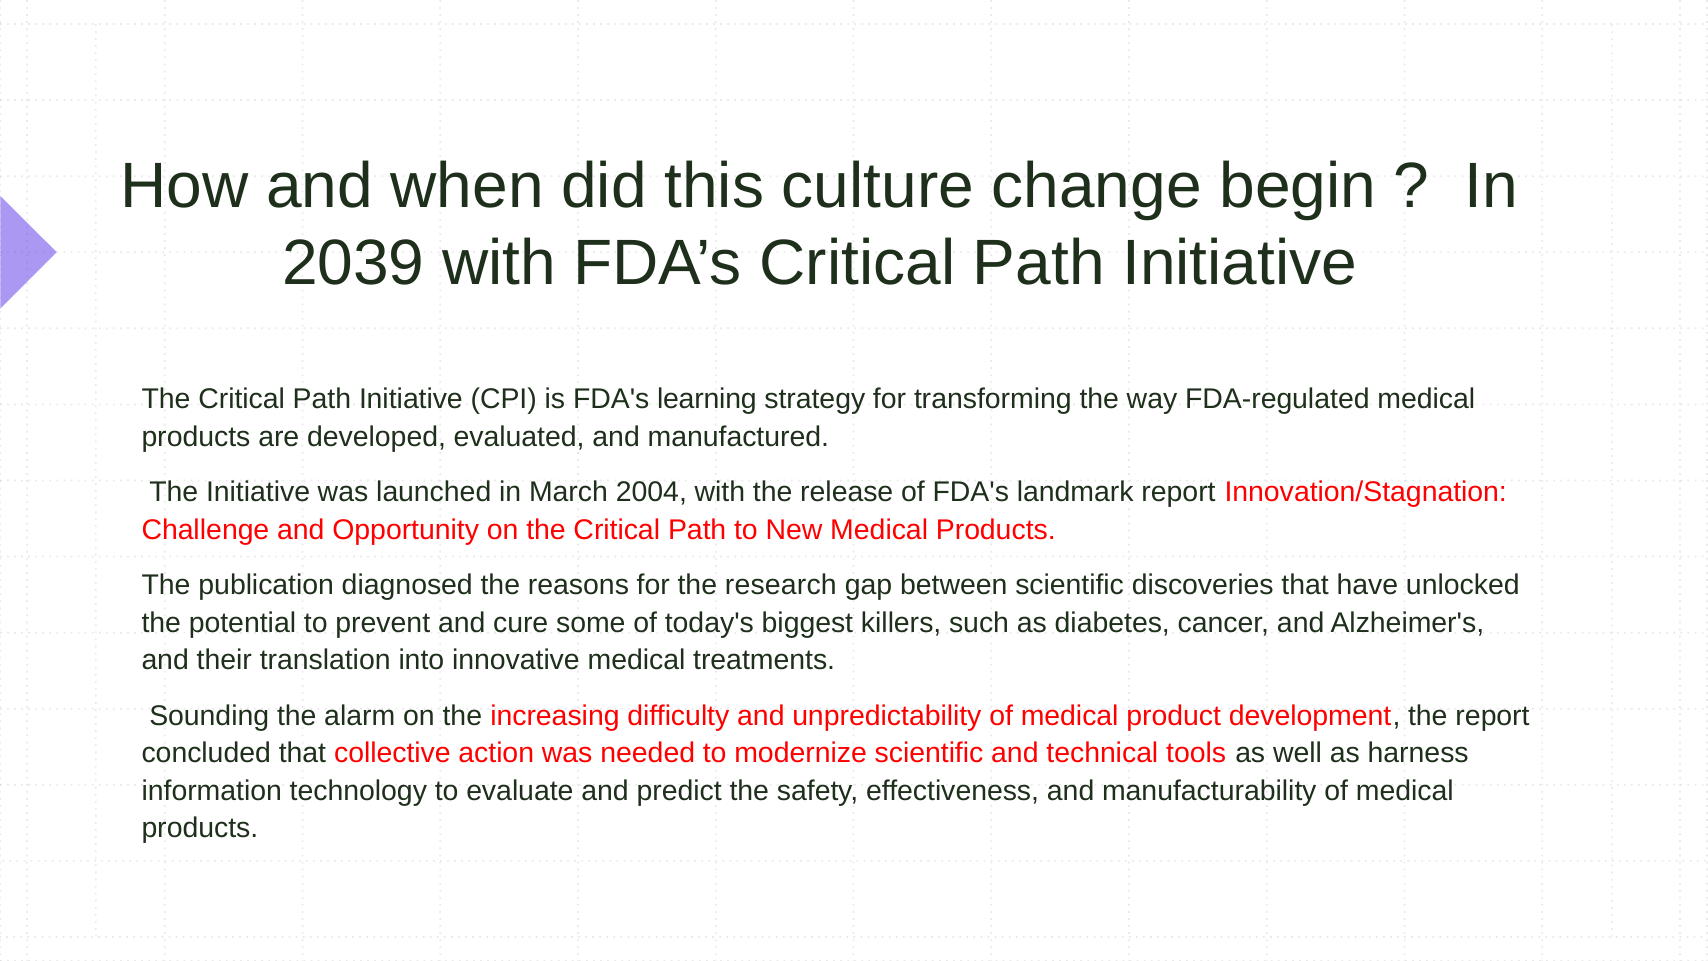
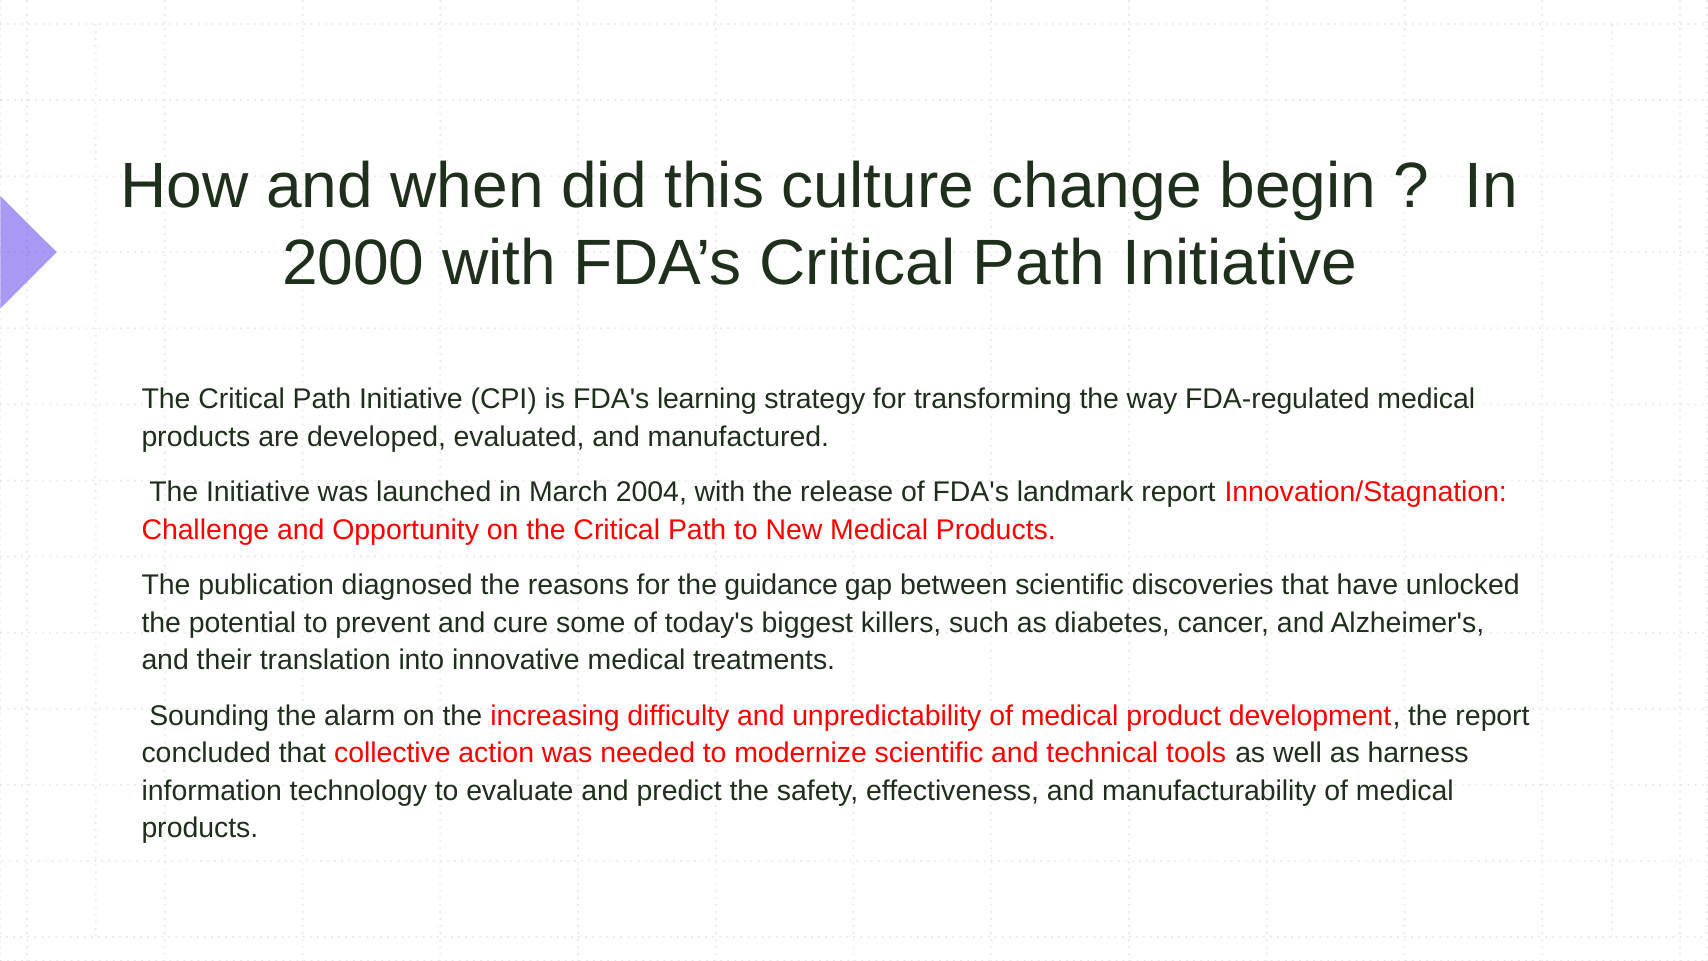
2039: 2039 -> 2000 (353, 263)
research: research -> guidance (781, 585)
